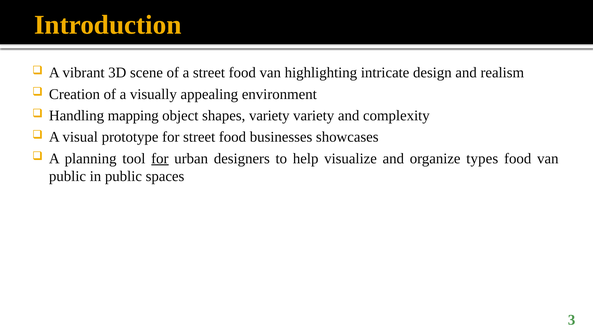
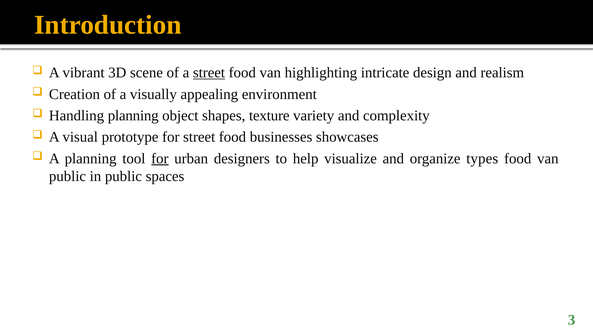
street underline: none -> present (209, 73)
Handling mapping: mapping -> planning (133, 116)
shapes variety: variety -> texture (269, 116)
